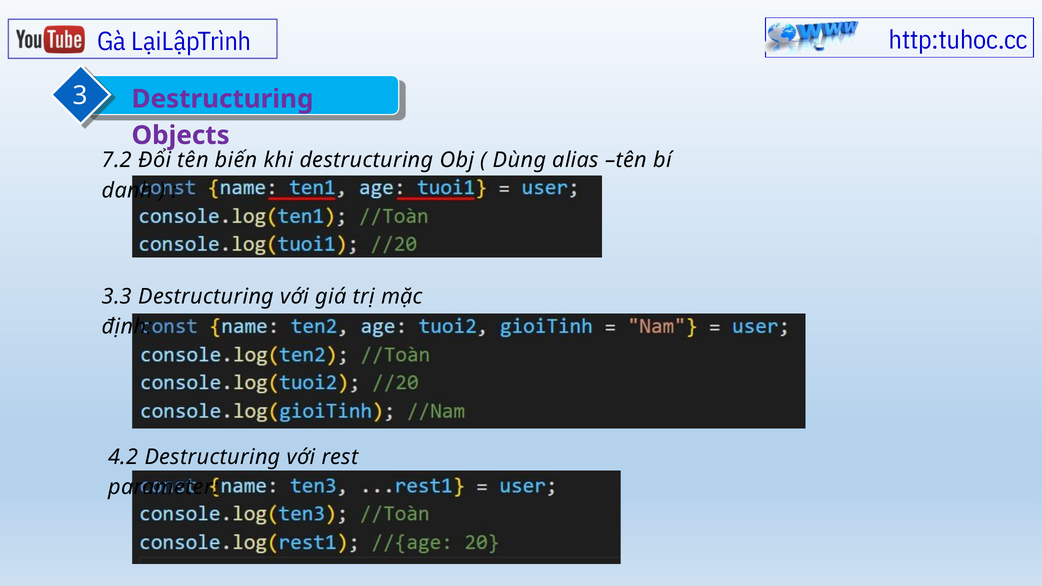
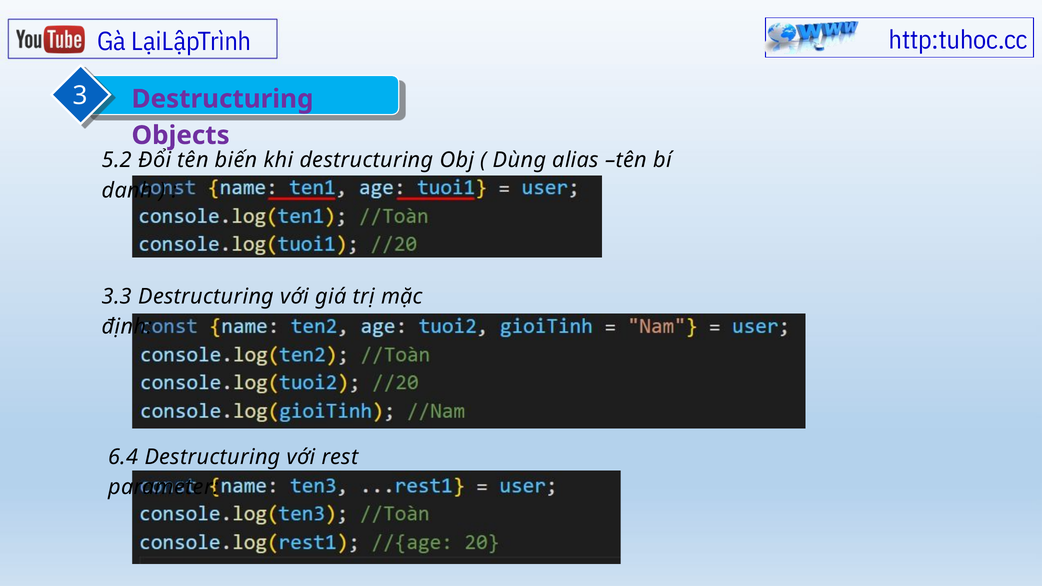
7.2: 7.2 -> 5.2 (117, 160)
4.2: 4.2 -> 6.4 (123, 457)
